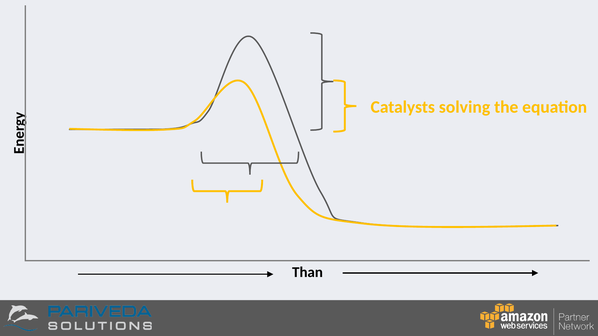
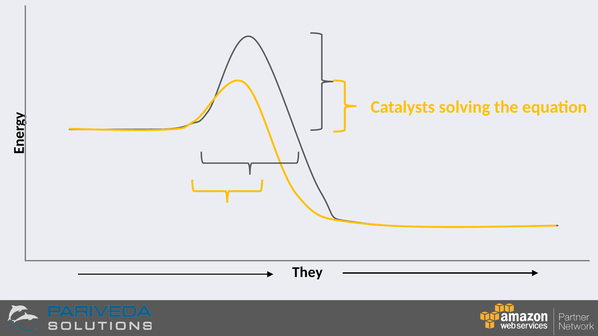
Than: Than -> They (307, 272)
